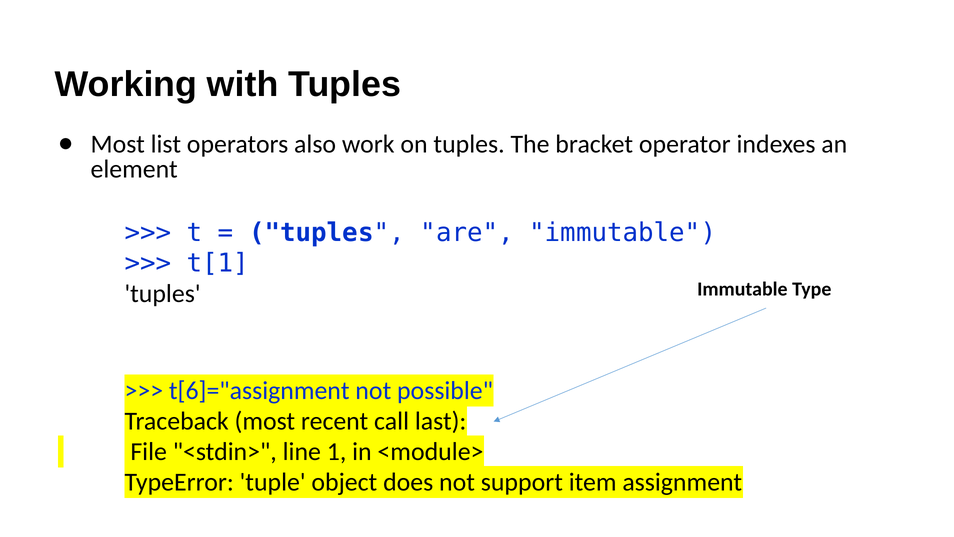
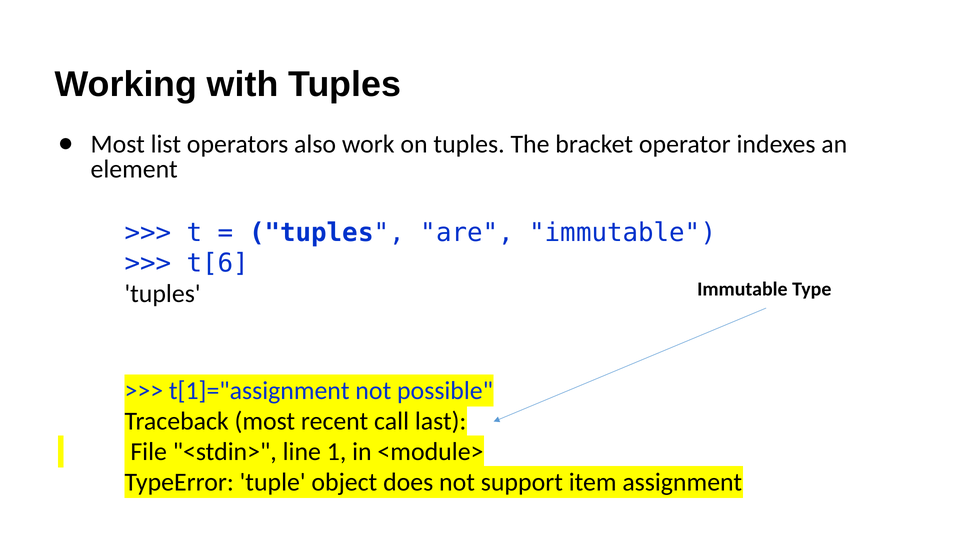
t[1: t[1 -> t[6 (218, 263)
t[6]="assignment: t[6]="assignment -> t[1]="assignment (259, 391)
